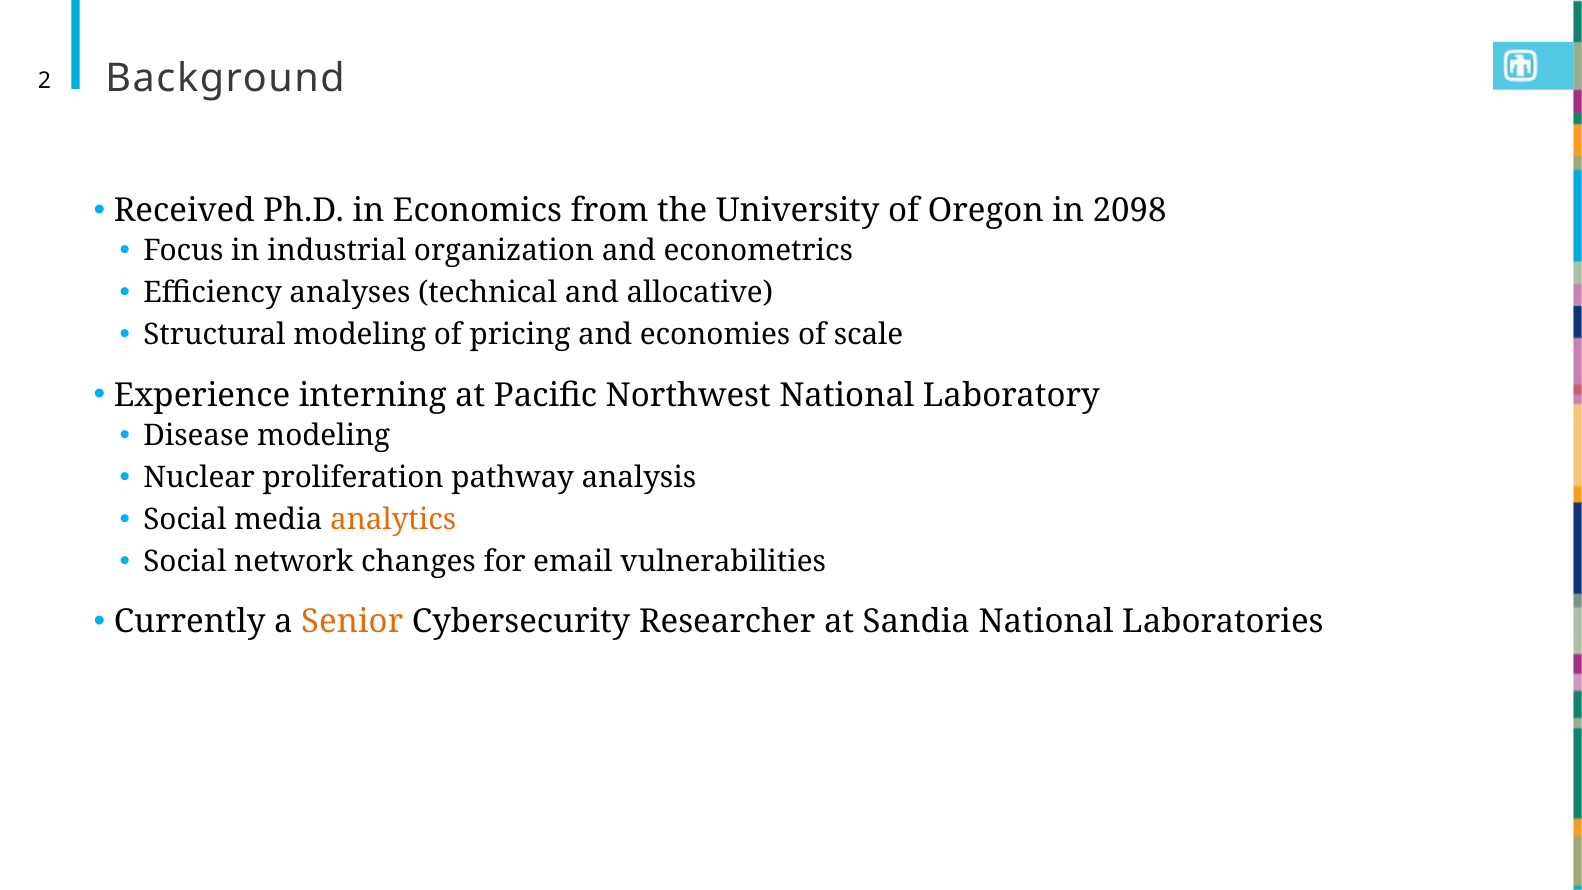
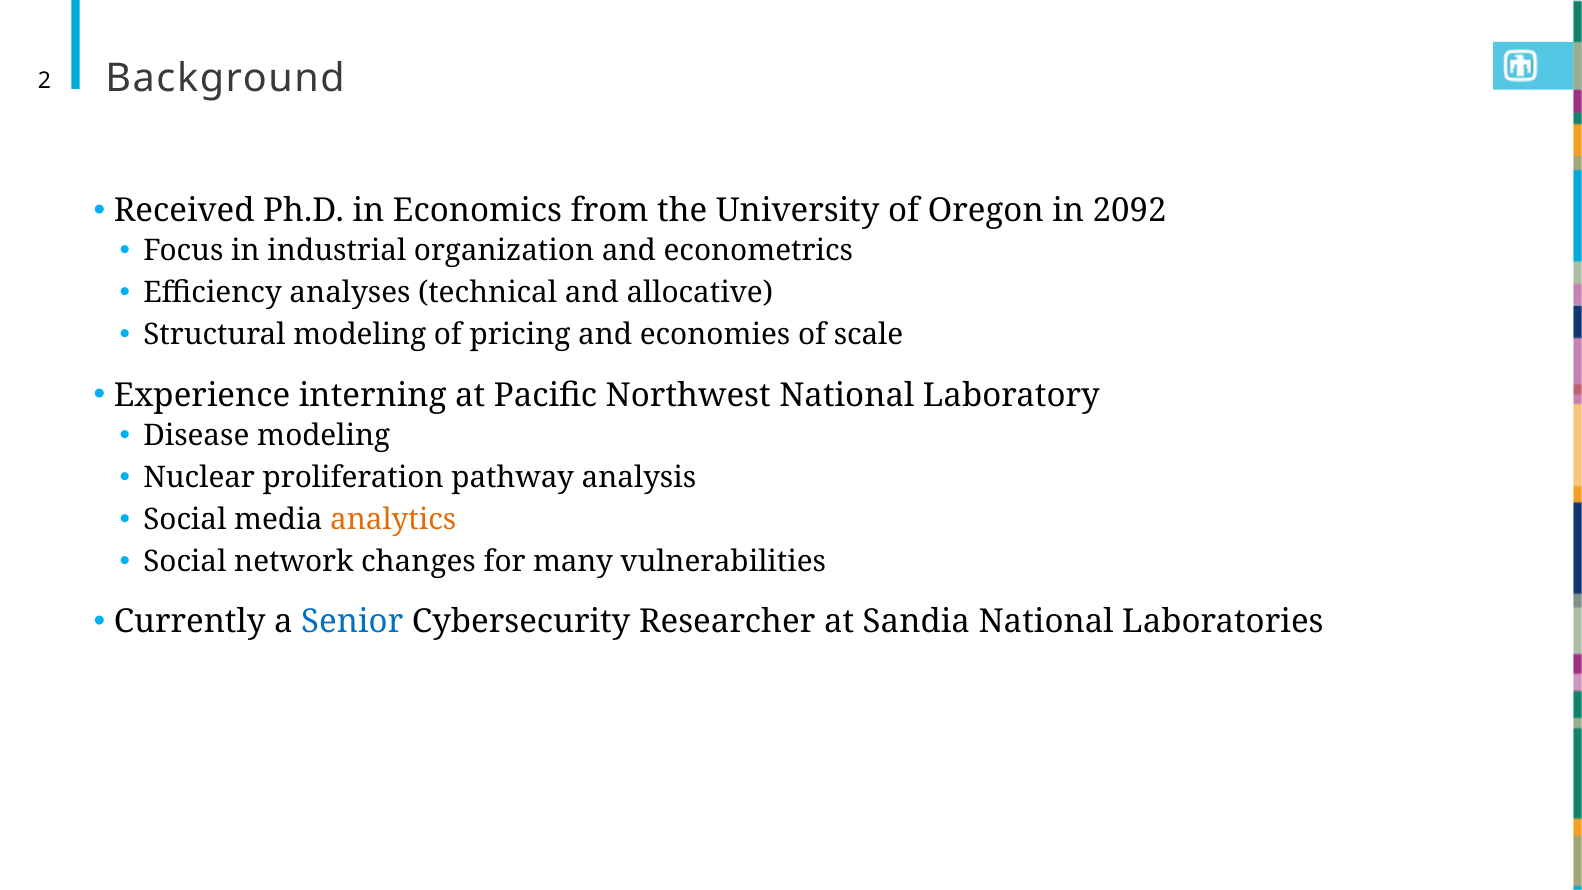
2098: 2098 -> 2092 (1130, 211)
email: email -> many (573, 562)
Senior colour: orange -> blue (352, 622)
